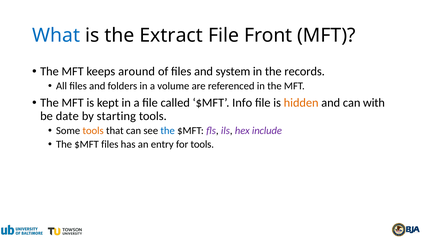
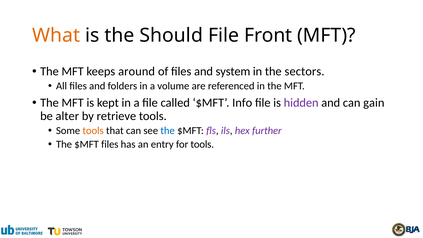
What colour: blue -> orange (56, 36)
Extract: Extract -> Should (171, 36)
records: records -> sectors (305, 72)
hidden colour: orange -> purple (301, 103)
with: with -> gain (374, 103)
date: date -> alter (67, 116)
starting: starting -> retrieve (116, 116)
include: include -> further (267, 131)
